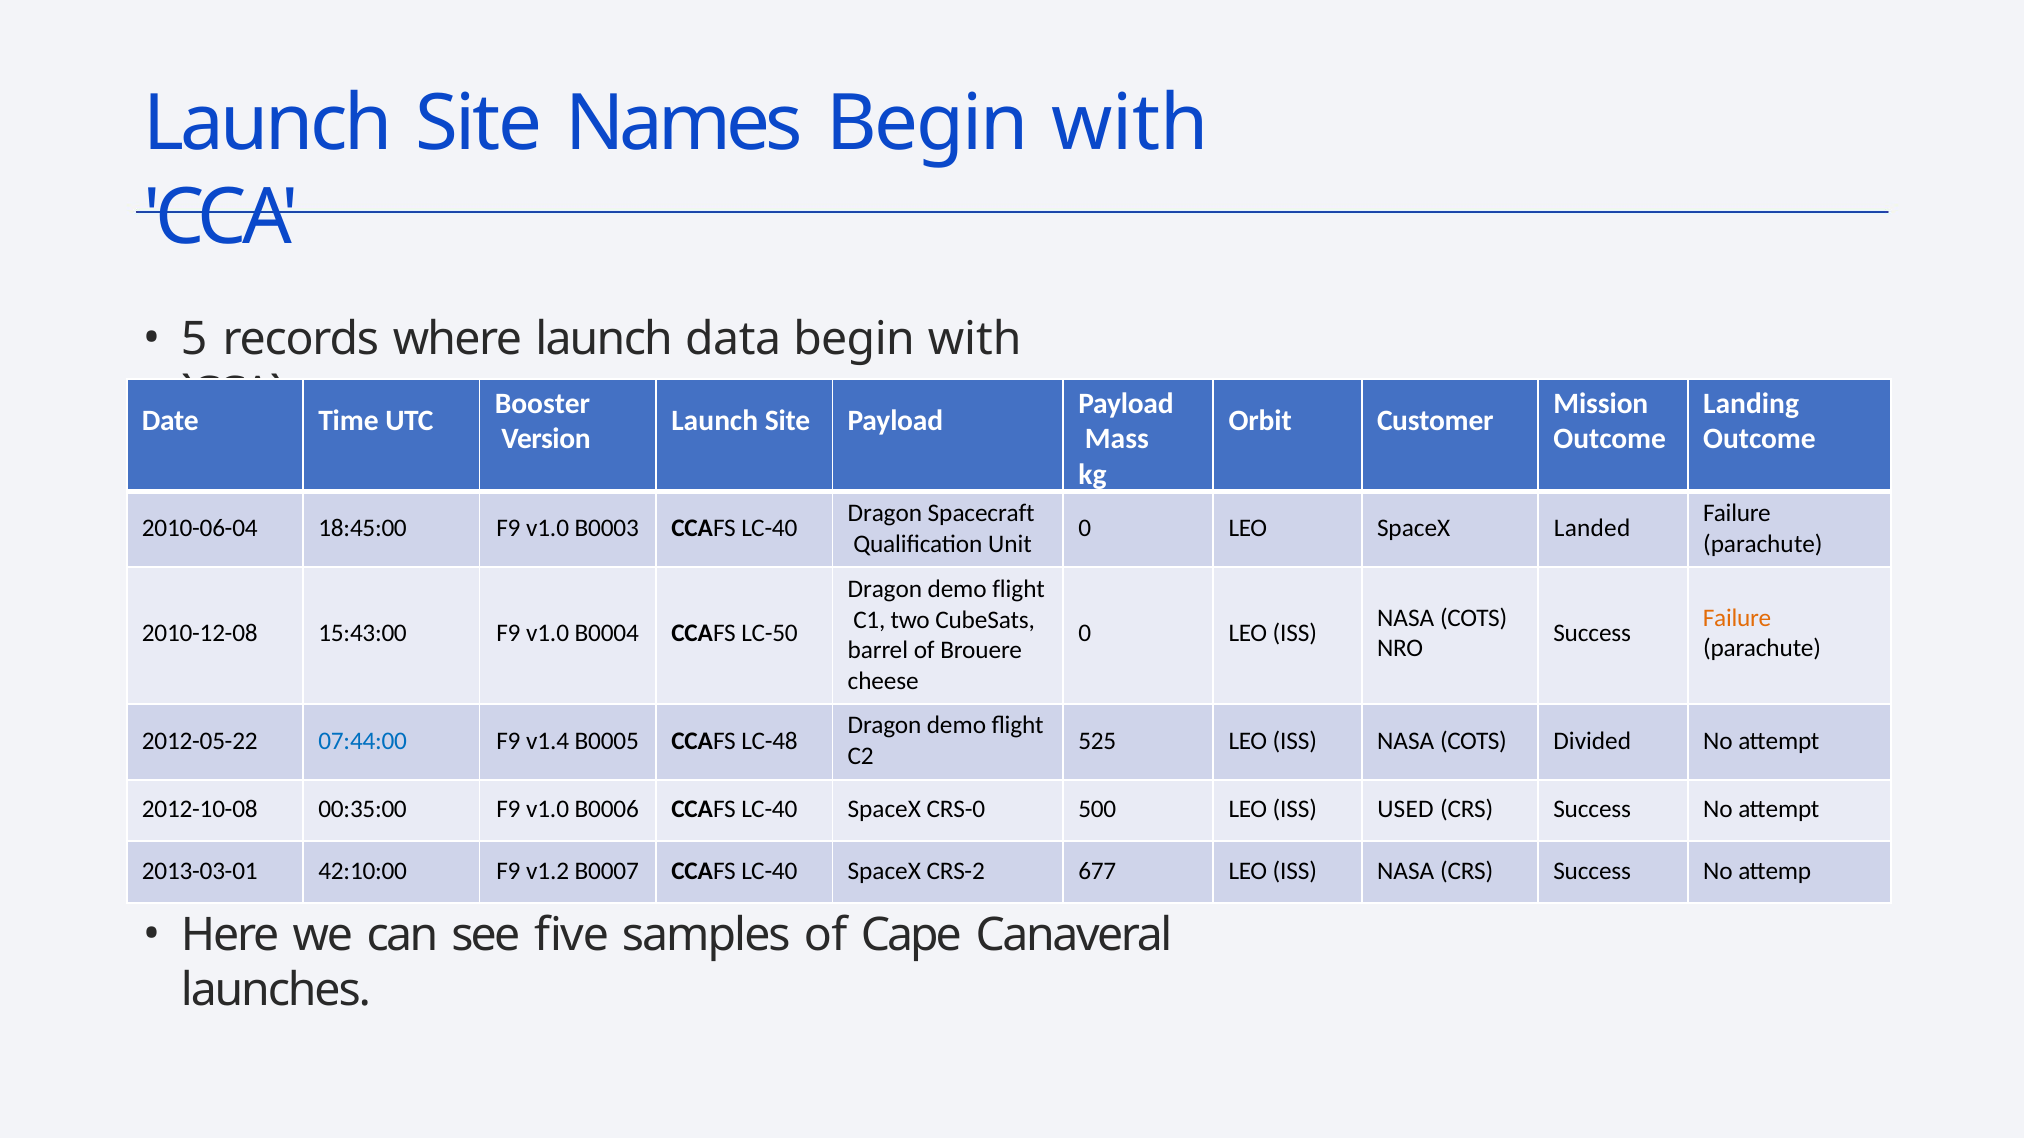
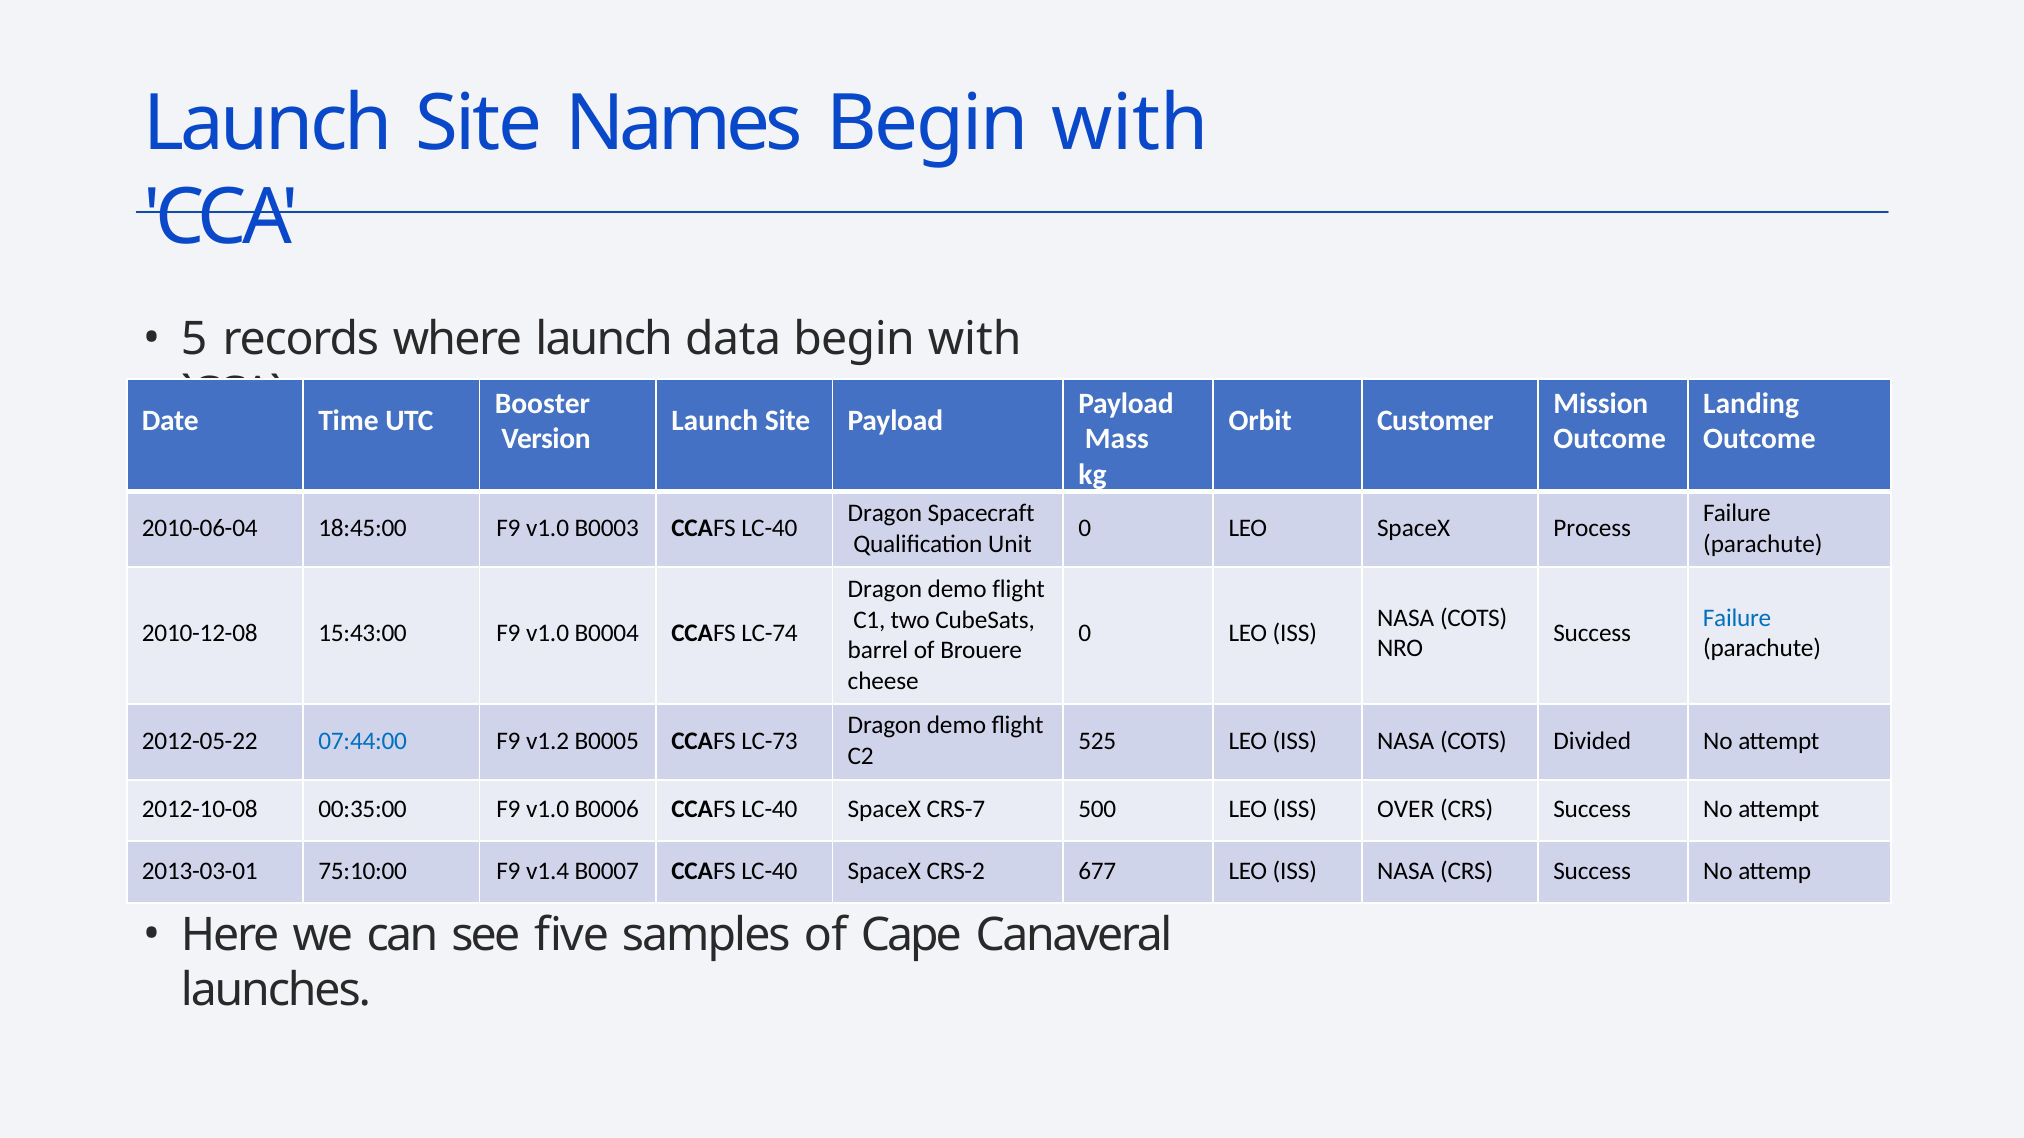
Landed: Landed -> Process (1592, 529)
Failure colour: orange -> blue (1737, 618)
LC-50: LC-50 -> LC-74 (769, 634)
v1.4: v1.4 -> v1.2 (548, 741)
LC-48: LC-48 -> LC-73 (769, 741)
CRS-0: CRS-0 -> CRS-7 (956, 810)
USED: USED -> OVER (1406, 810)
42:10:00: 42:10:00 -> 75:10:00 (363, 871)
v1.2: v1.2 -> v1.4 (548, 871)
